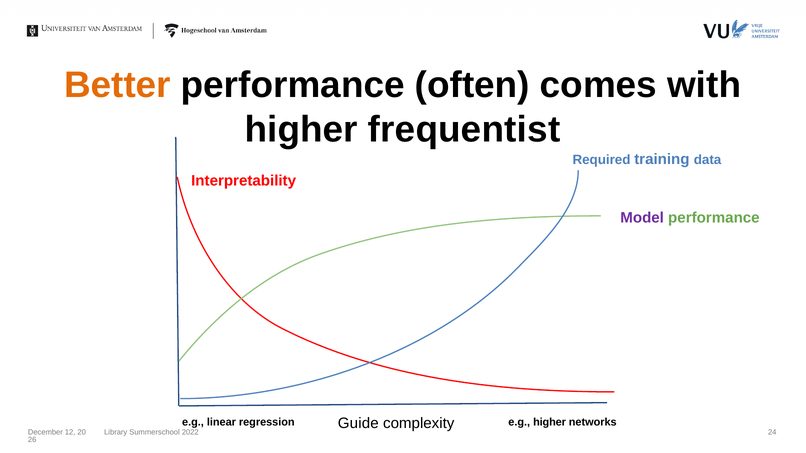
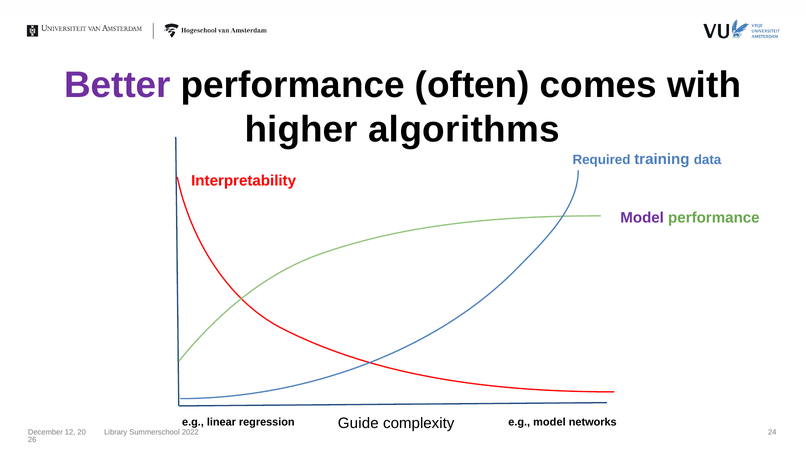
Better colour: orange -> purple (117, 85)
frequentist: frequentist -> algorithms (464, 130)
e.g higher: higher -> model (549, 422)
